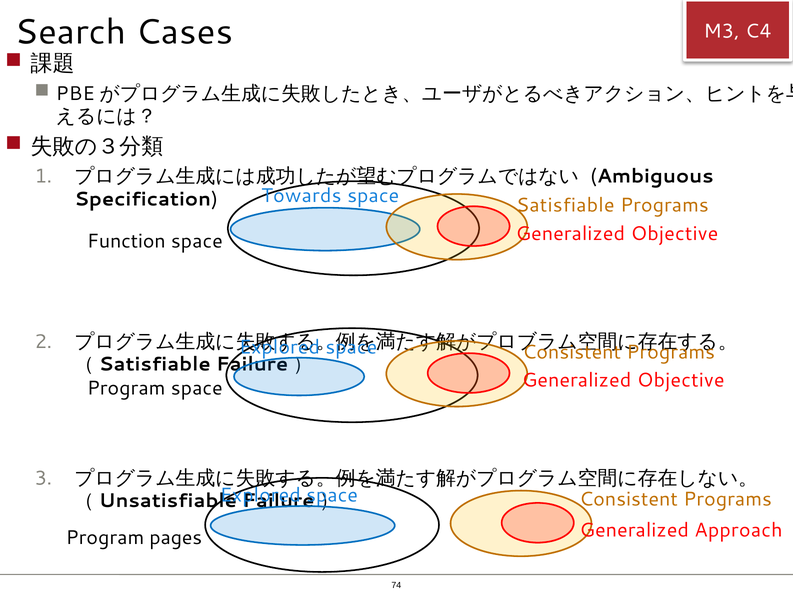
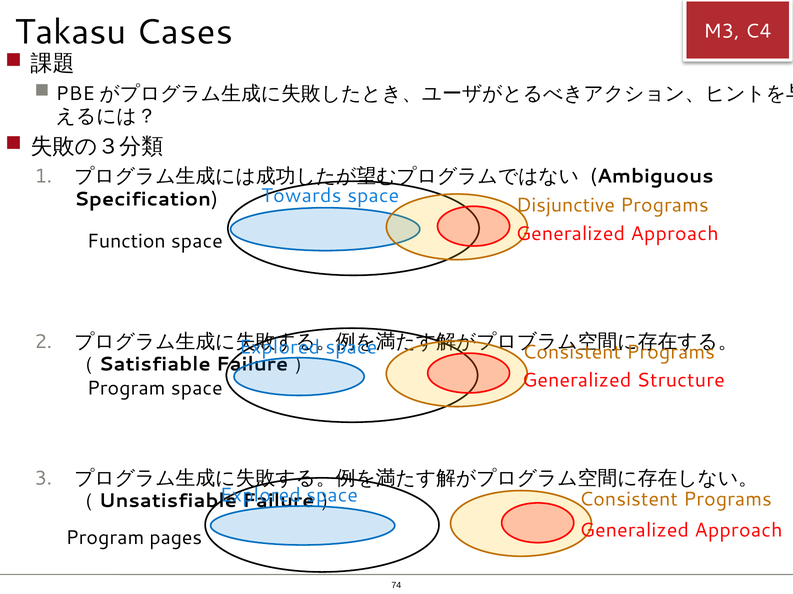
Search: Search -> Takasu (71, 32)
Satisfiable: Satisfiable -> Disjunctive (565, 205)
Objective: Objective -> Approach (675, 234)
Objective: Objective -> Structure (681, 381)
